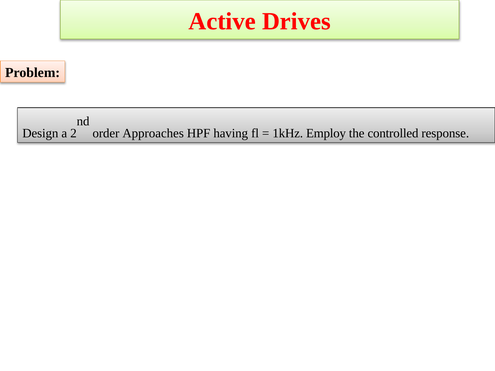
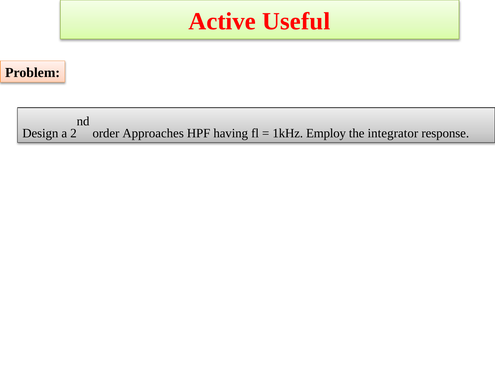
Drives: Drives -> Useful (296, 21)
controlled: controlled -> integrator (393, 133)
